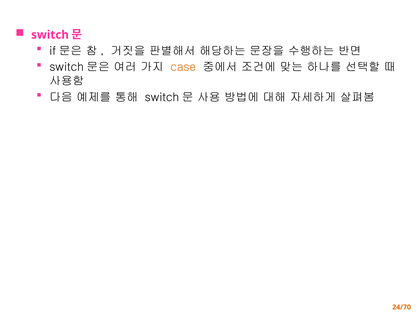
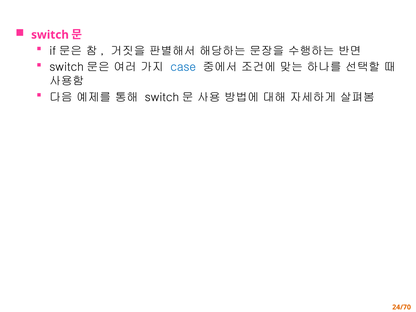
case colour: orange -> blue (183, 67)
